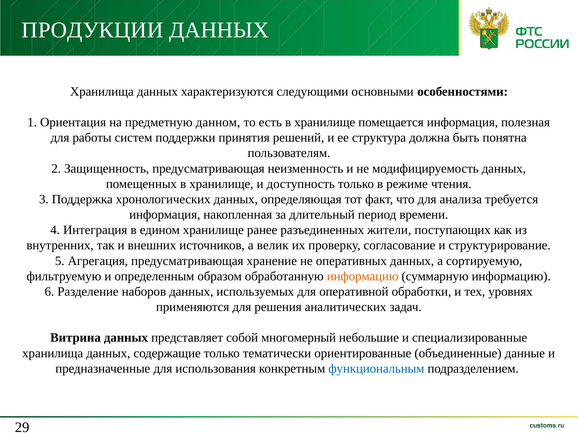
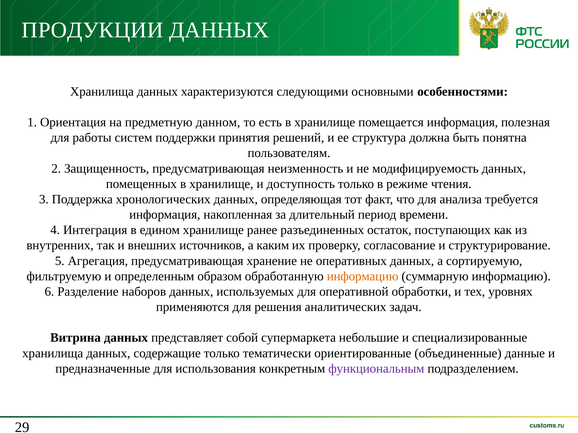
жители: жители -> остаток (389, 230)
велик: велик -> каким (273, 246)
многомерный: многомерный -> супермаркета (299, 338)
функциональным colour: blue -> purple (376, 369)
